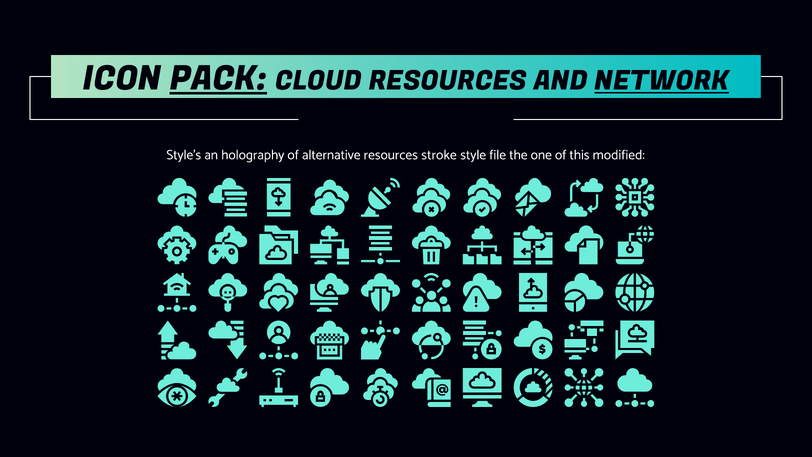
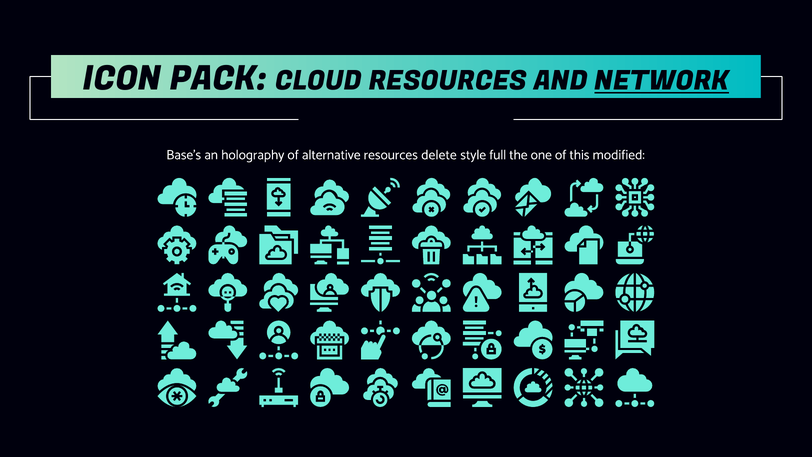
PACK underline: present -> none (218, 79)
Style’s: Style’s -> Base’s (184, 155)
stroke: stroke -> delete (439, 155)
file: file -> full (498, 155)
